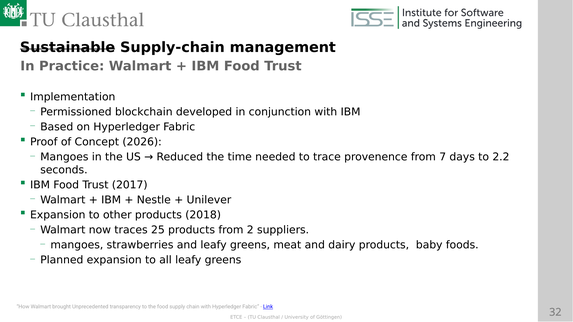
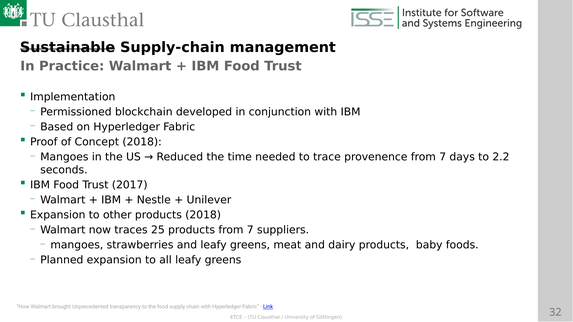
Concept 2026: 2026 -> 2018 (142, 142)
products from 2: 2 -> 7 (250, 230)
